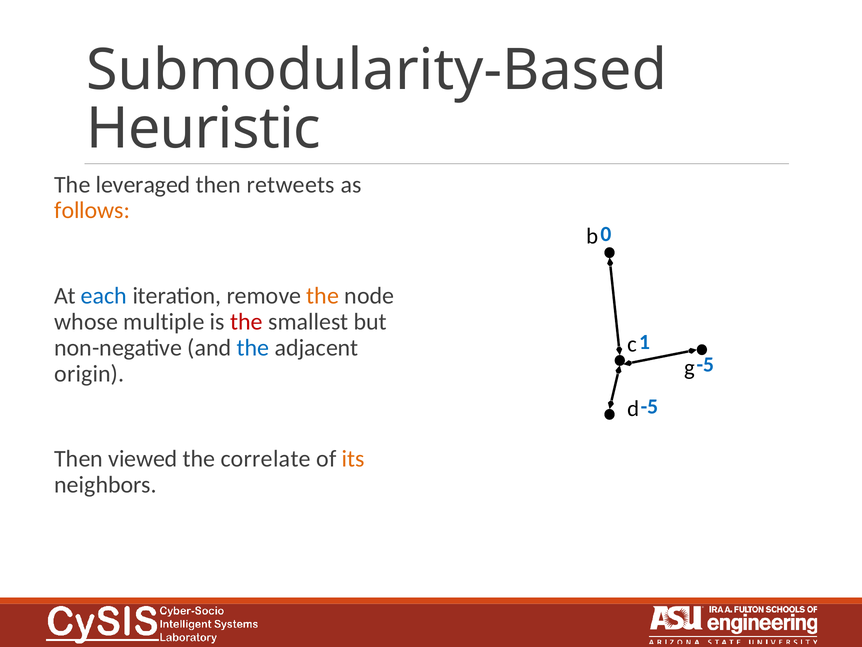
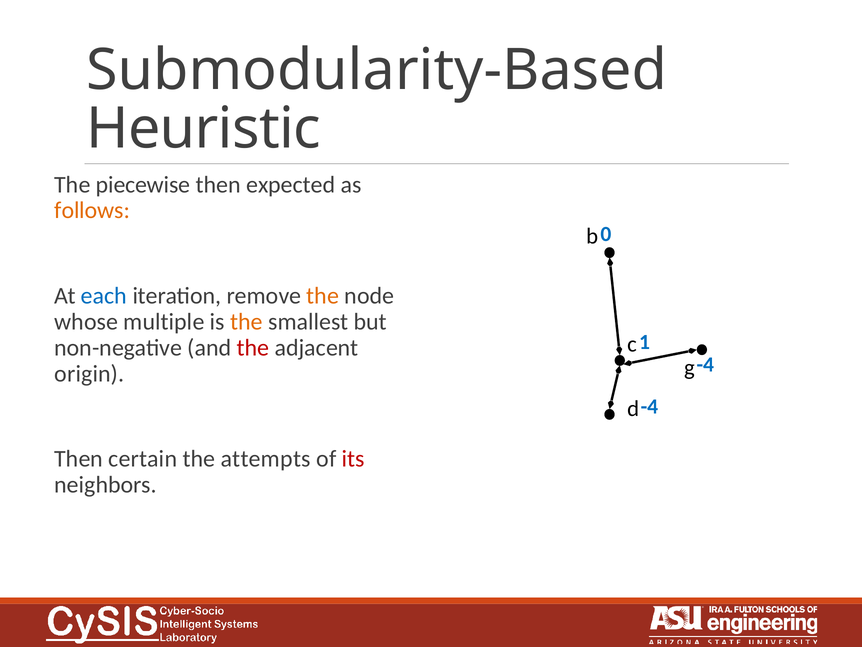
leveraged: leveraged -> piecewise (143, 184)
retweets: retweets -> expected (291, 184)
the colour: red -> orange (246, 322)
the colour: blue -> red (253, 347)
-5: -5 -> -4 (705, 365)
-5: -5 -> -4 (649, 407)
viewed: viewed -> certain (143, 459)
correlate: correlate -> attempts (266, 459)
its colour: orange -> red (353, 459)
